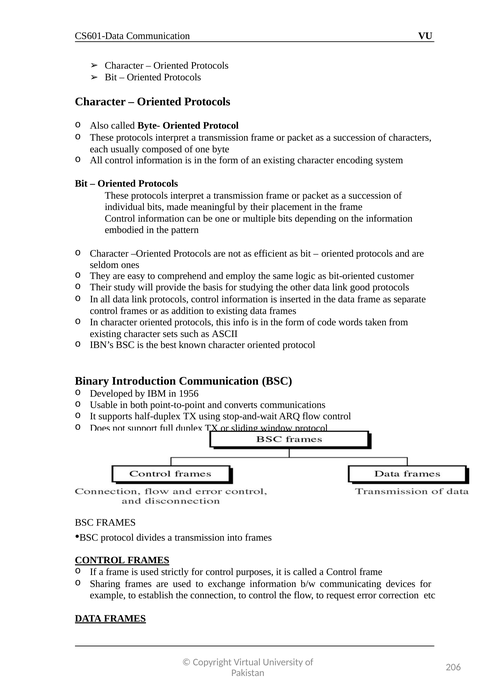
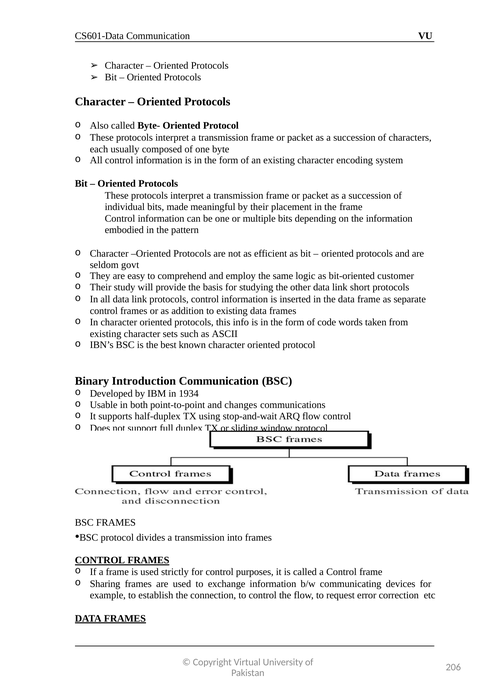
ones: ones -> govt (130, 265)
good: good -> short (360, 288)
1956: 1956 -> 1934 (189, 394)
converts: converts -> changes (241, 405)
